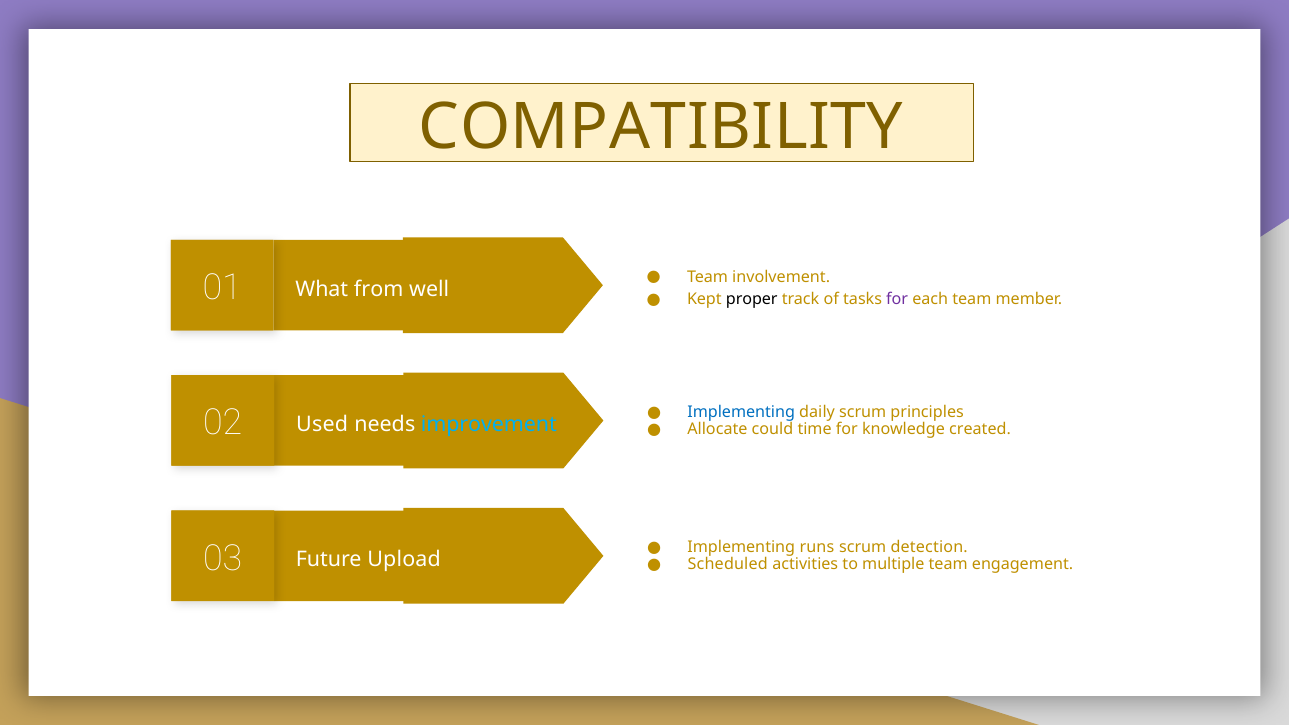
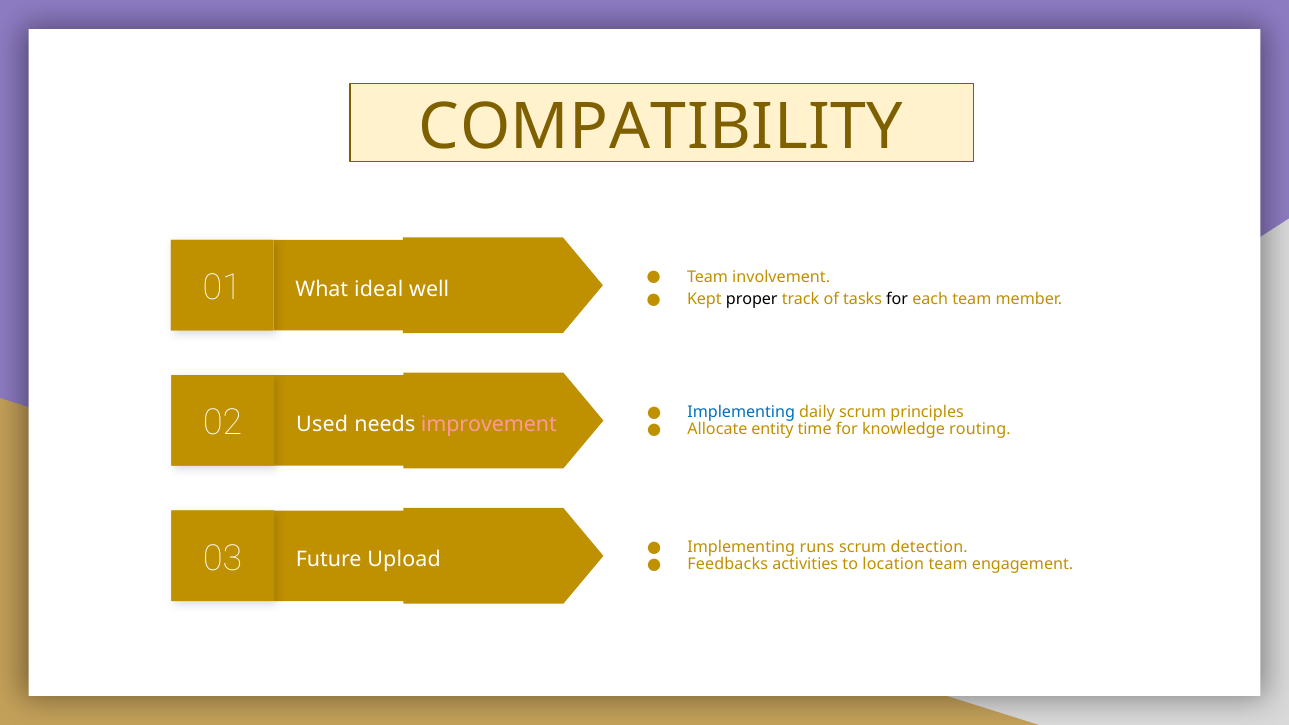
from: from -> ideal (379, 289)
for colour: purple -> black (897, 299)
improvement colour: light blue -> pink (489, 424)
could: could -> entity (773, 429)
created: created -> routing (980, 429)
Scheduled: Scheduled -> Feedbacks (728, 565)
multiple: multiple -> location (893, 565)
